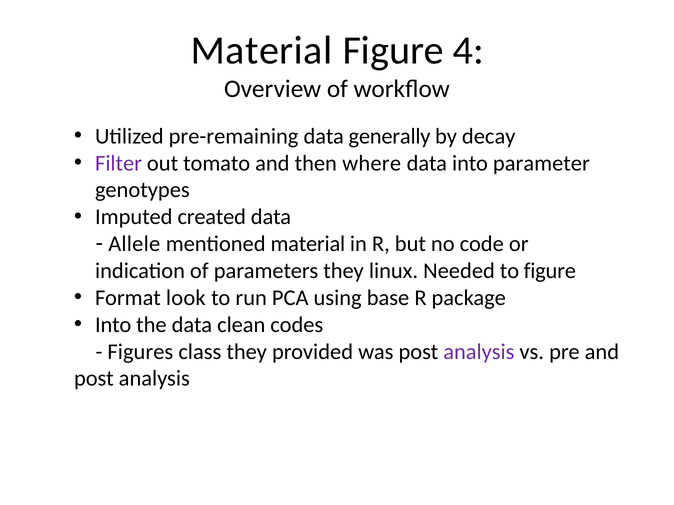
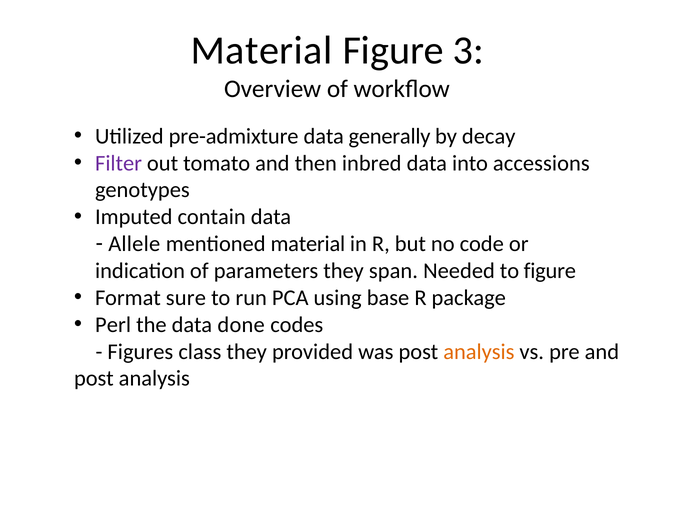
4: 4 -> 3 (468, 51)
pre-remaining: pre-remaining -> pre-admixture (234, 136)
where: where -> inbred (372, 163)
parameter: parameter -> accessions (541, 163)
created: created -> contain (212, 217)
linux: linux -> span (393, 271)
look: look -> sure (186, 298)
Into: Into -> Perl (113, 325)
clean: clean -> done (241, 325)
analysis colour: purple -> orange (479, 352)
